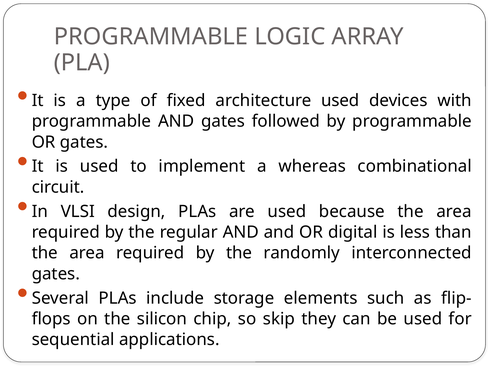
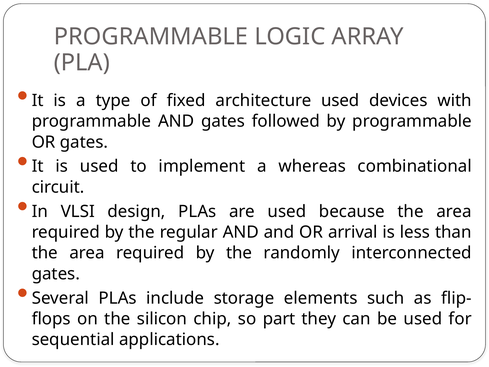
digital: digital -> arrival (353, 232)
skip: skip -> part (279, 319)
